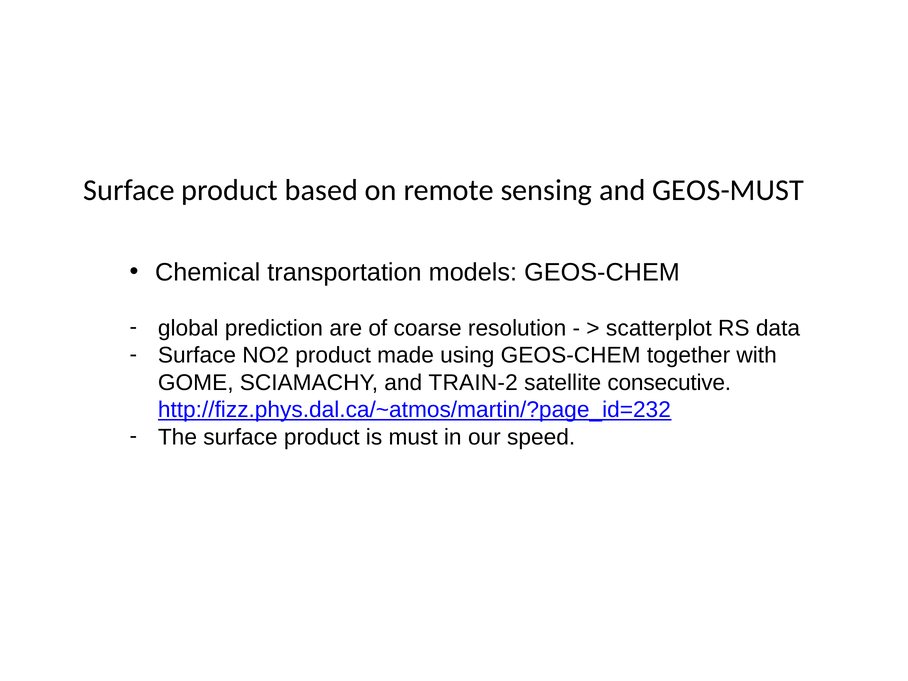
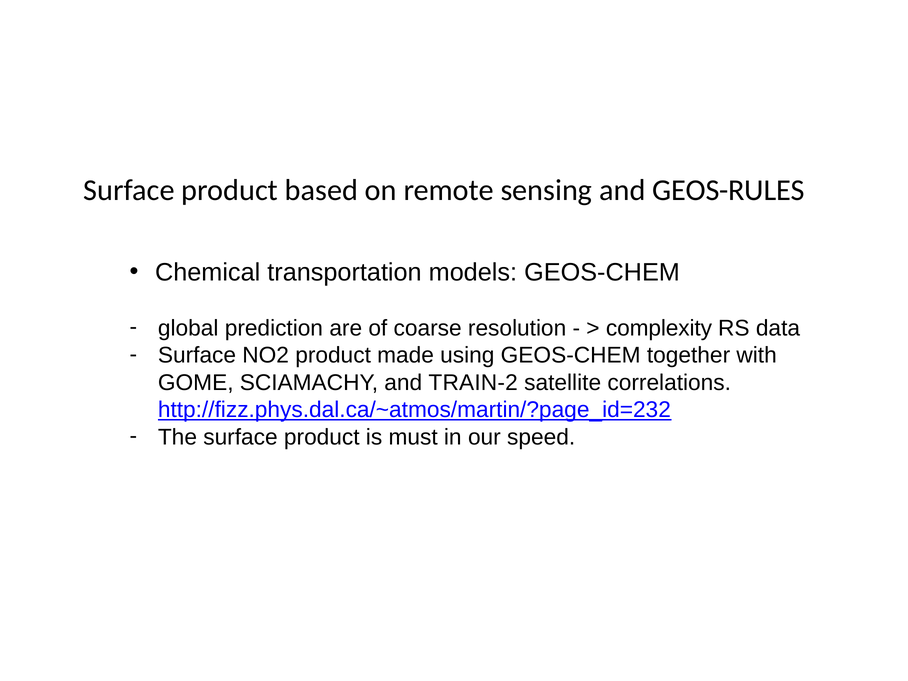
GEOS-MUST: GEOS-MUST -> GEOS-RULES (728, 190)
scatterplot: scatterplot -> complexity (659, 328)
consecutive: consecutive -> correlations (669, 383)
